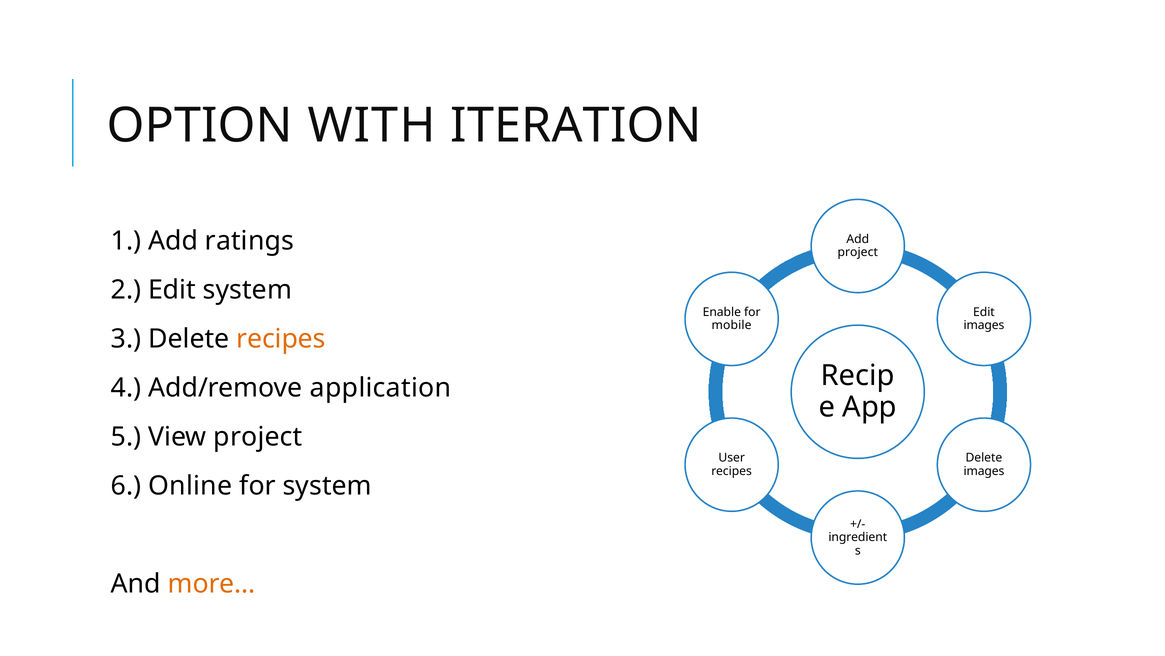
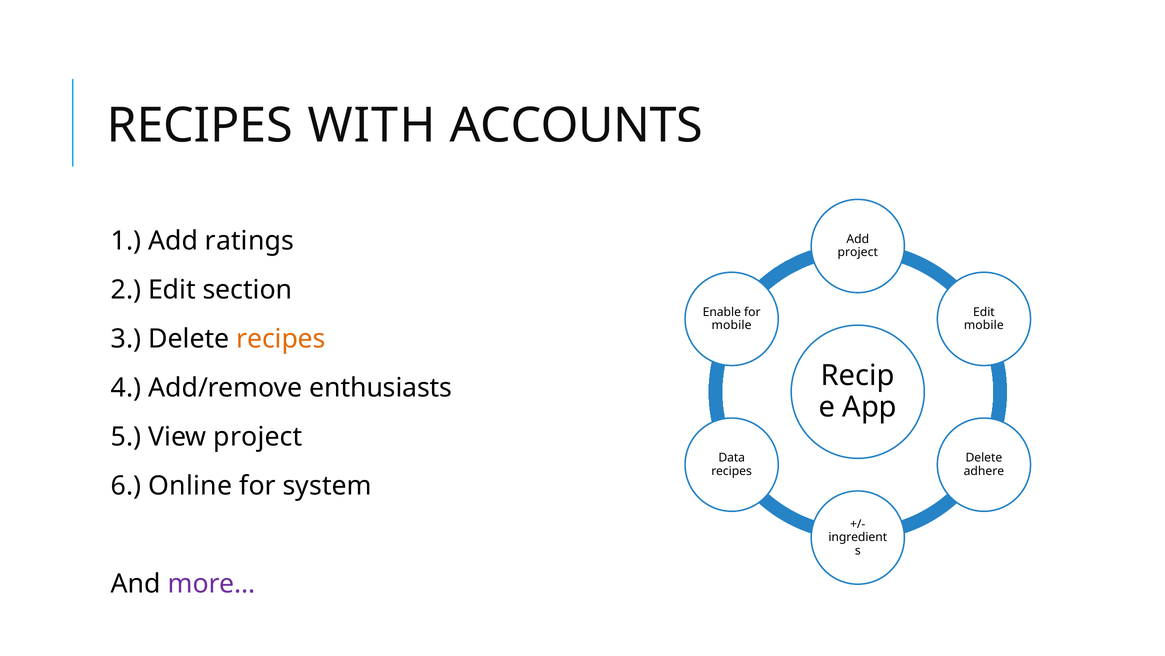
OPTION: OPTION -> RECIPES (200, 126)
ITERATION: ITERATION -> ACCOUNTS (576, 126)
Edit system: system -> section (247, 290)
images: images -> mobile (984, 325)
application: application -> enthusiasts (381, 388)
User: User -> Data (732, 458)
images: images -> adhere (984, 471)
more… colour: orange -> purple (212, 584)
